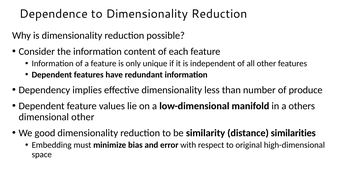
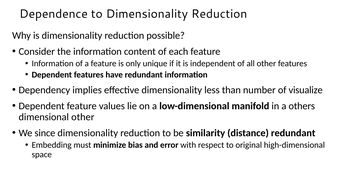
produce: produce -> visualize (306, 90)
good: good -> since (45, 133)
distance similarities: similarities -> redundant (293, 133)
